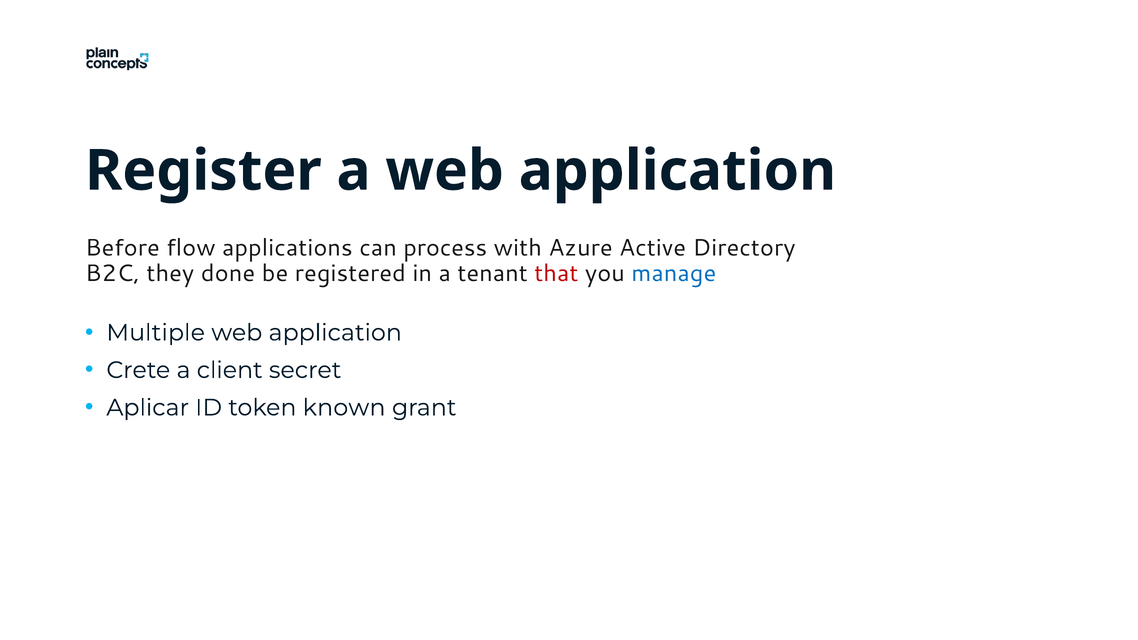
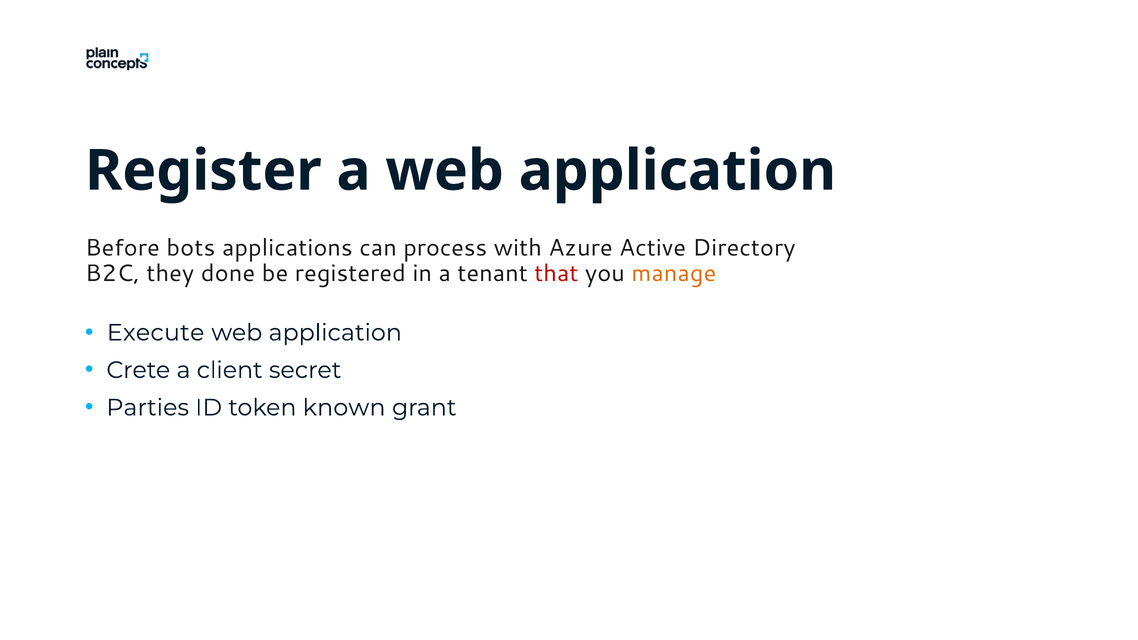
flow: flow -> bots (191, 248)
manage colour: blue -> orange (674, 274)
Multiple: Multiple -> Execute (156, 333)
Aplicar: Aplicar -> Parties (148, 408)
